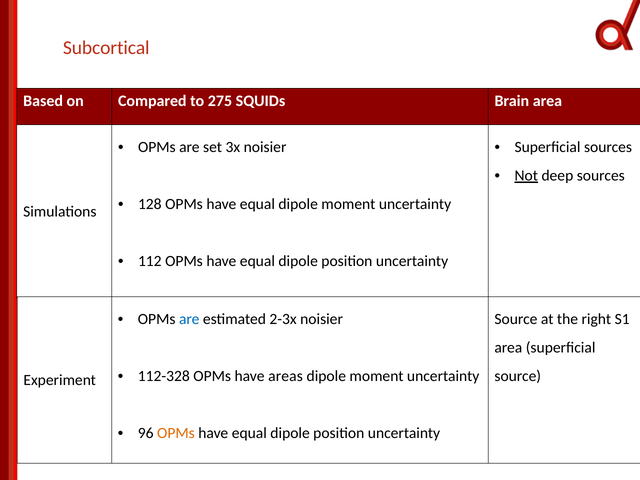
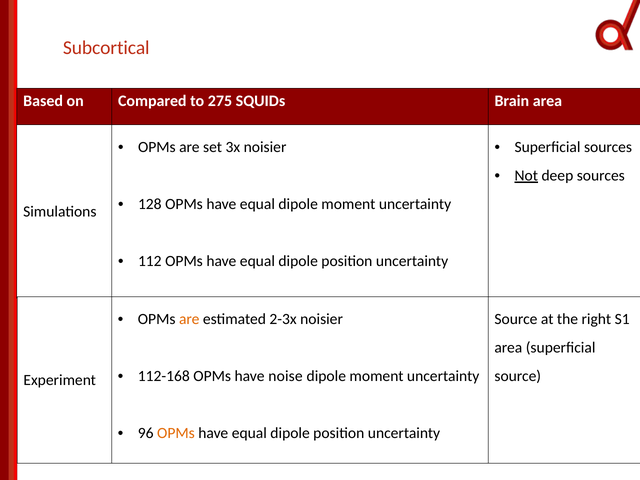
are colour: blue -> orange (189, 319)
112-328: 112-328 -> 112-168 (164, 376)
areas: areas -> noise (286, 376)
